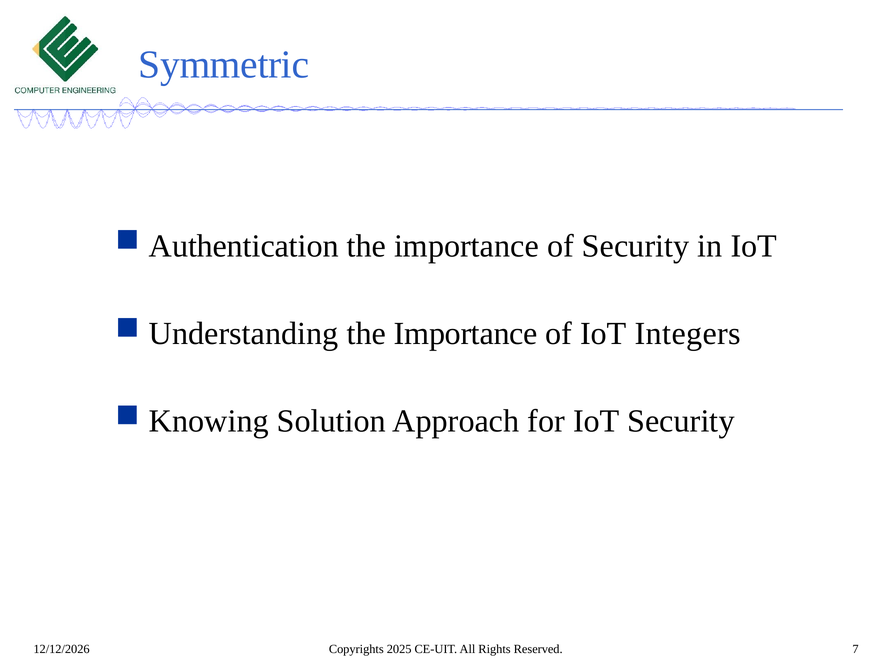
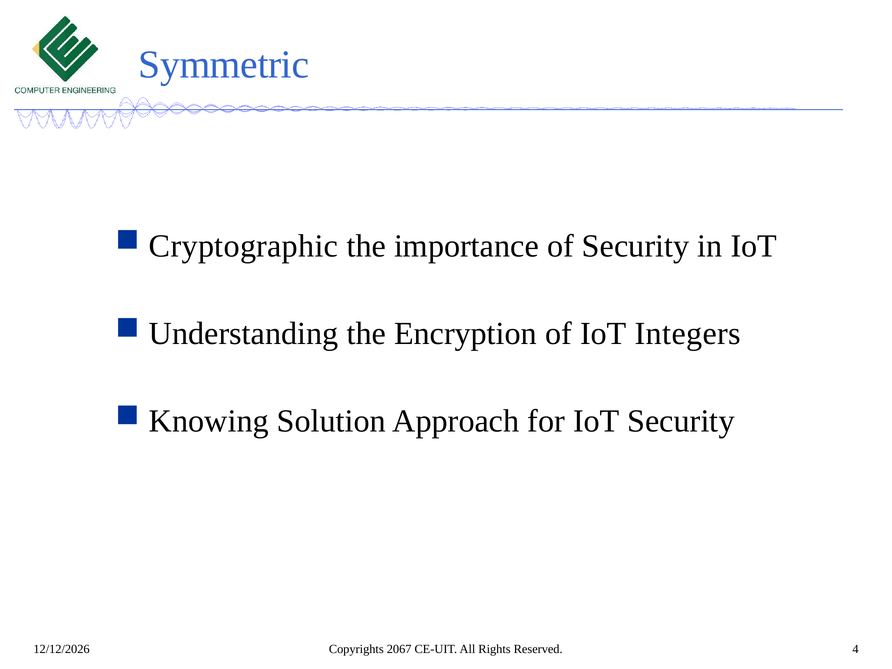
Authentication: Authentication -> Cryptographic (244, 246)
Understanding the Importance: Importance -> Encryption (466, 334)
2025: 2025 -> 2067 (399, 649)
7: 7 -> 4 (856, 649)
